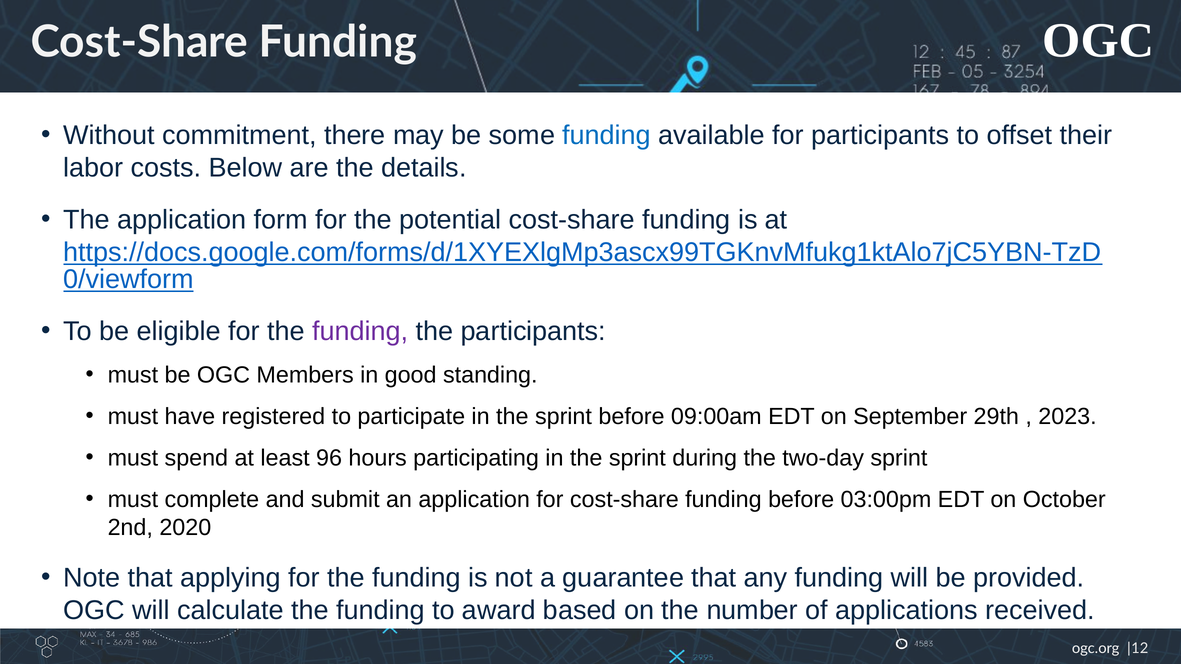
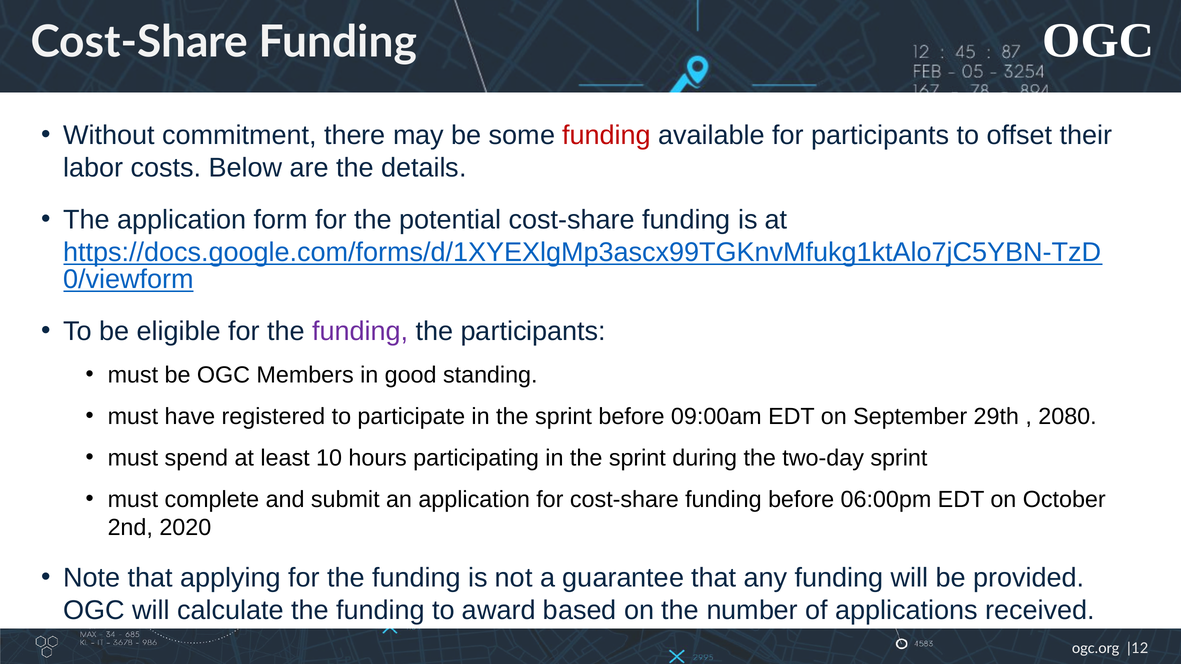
funding colour: blue -> red (607, 135)
2023: 2023 -> 2080 (1068, 417)
96: 96 -> 10 (329, 458)
03:00pm: 03:00pm -> 06:00pm (886, 500)
